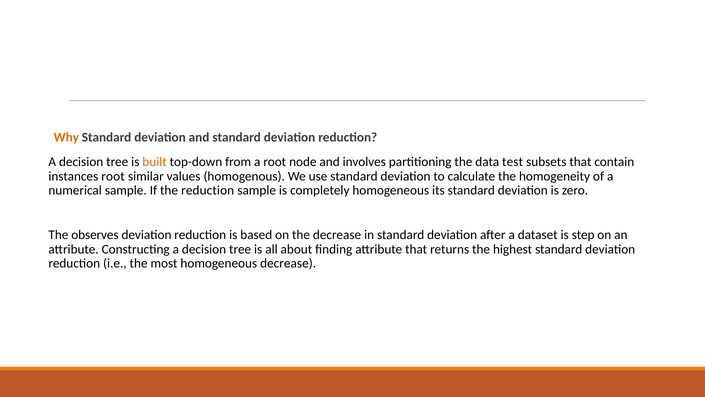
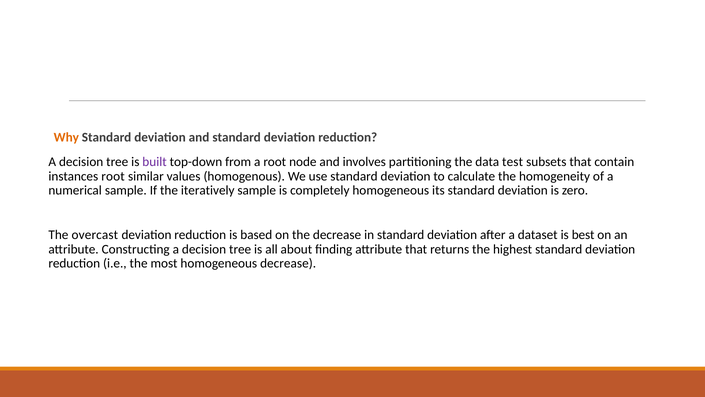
built colour: orange -> purple (155, 162)
the reduction: reduction -> iteratively (208, 190)
observes: observes -> overcast (95, 235)
step: step -> best (583, 235)
